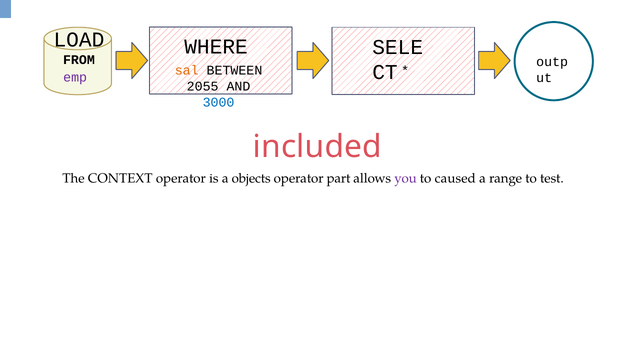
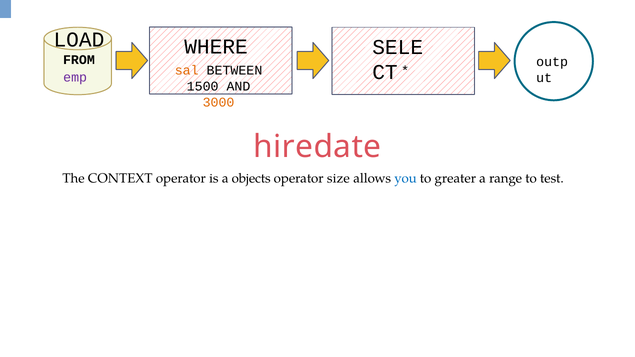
2055: 2055 -> 1500 (203, 86)
3000 colour: blue -> orange (219, 102)
included: included -> hiredate (317, 147)
part: part -> size (338, 179)
you colour: purple -> blue (406, 179)
caused: caused -> greater (455, 179)
